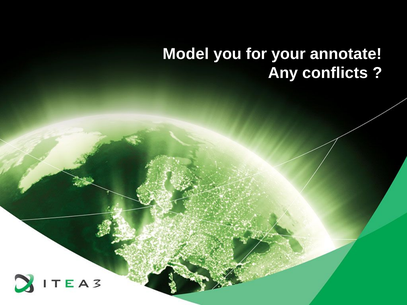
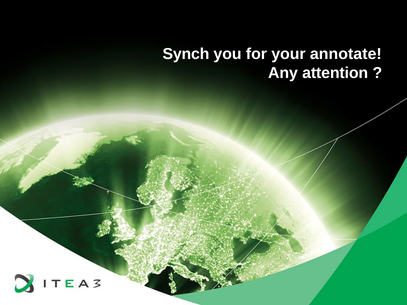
Model: Model -> Synch (186, 54)
conflicts: conflicts -> attention (335, 73)
